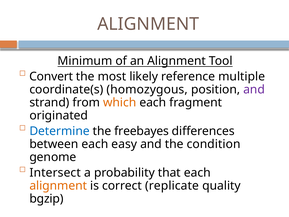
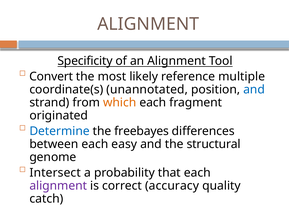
Minimum: Minimum -> Specificity (85, 61)
homozygous: homozygous -> unannotated (147, 89)
and colour: purple -> blue (254, 89)
condition: condition -> structural (214, 144)
alignment colour: orange -> purple (58, 185)
replicate: replicate -> accuracy (172, 185)
bgzip: bgzip -> catch (46, 198)
